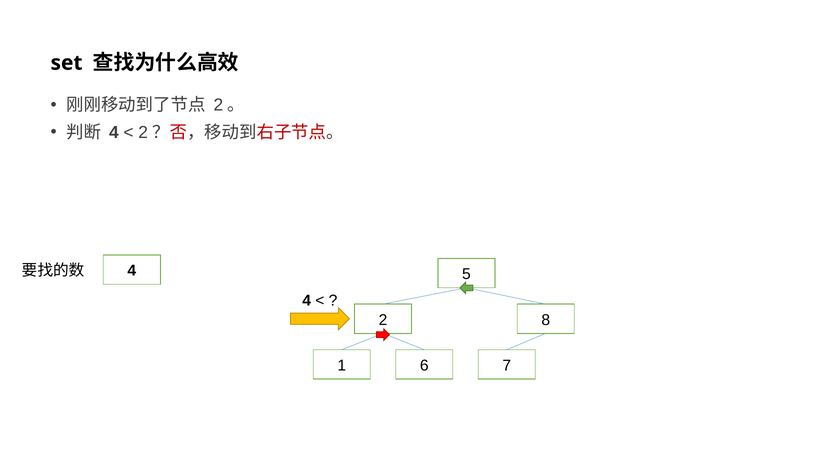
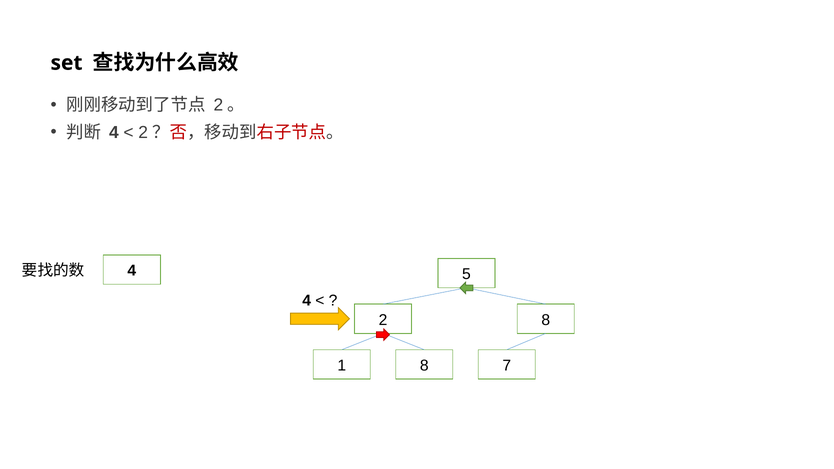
1 6: 6 -> 8 (424, 366)
